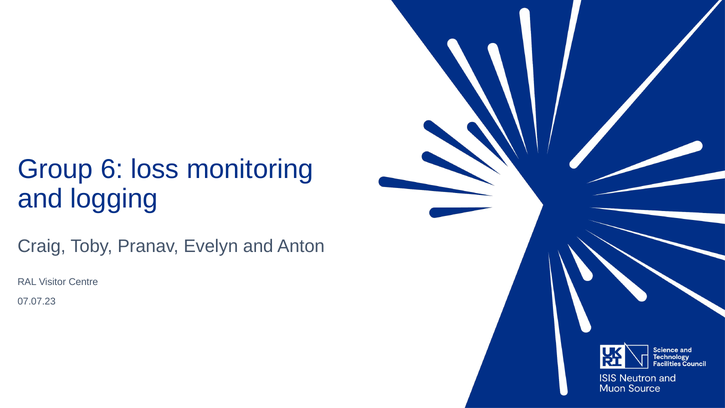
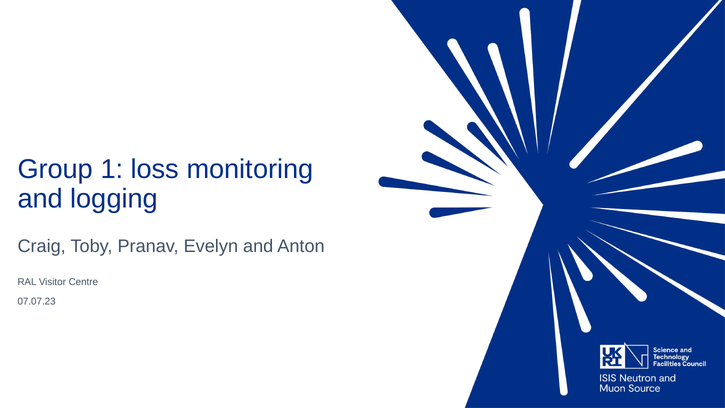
6: 6 -> 1 (112, 169)
